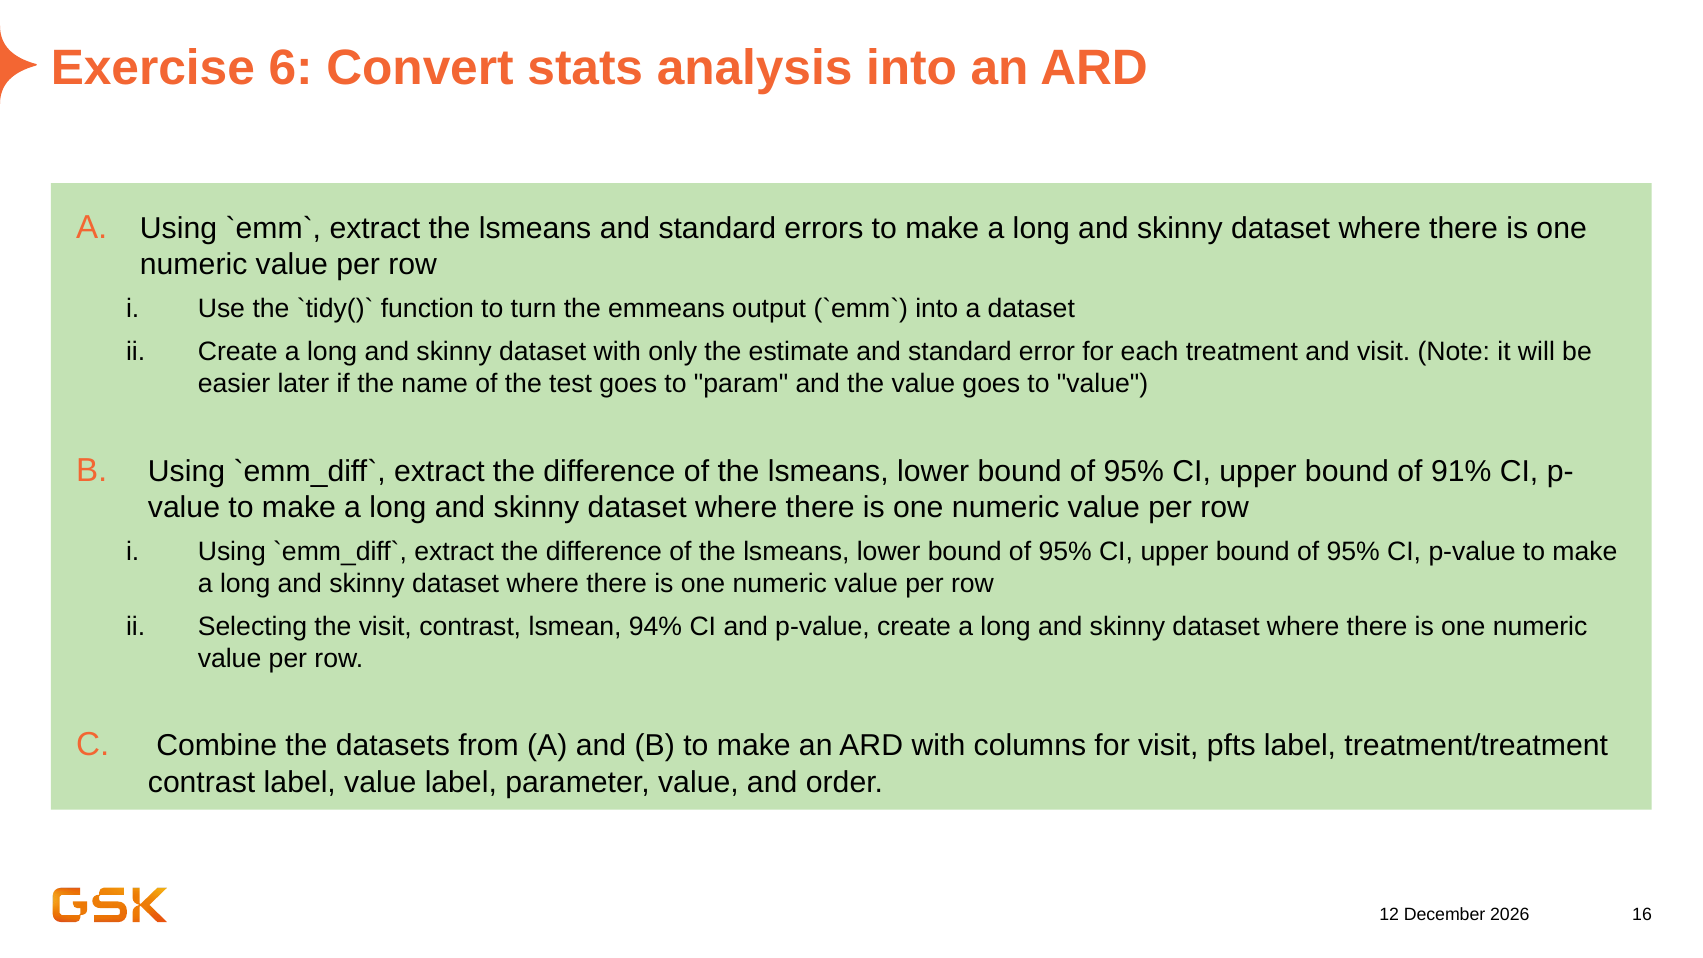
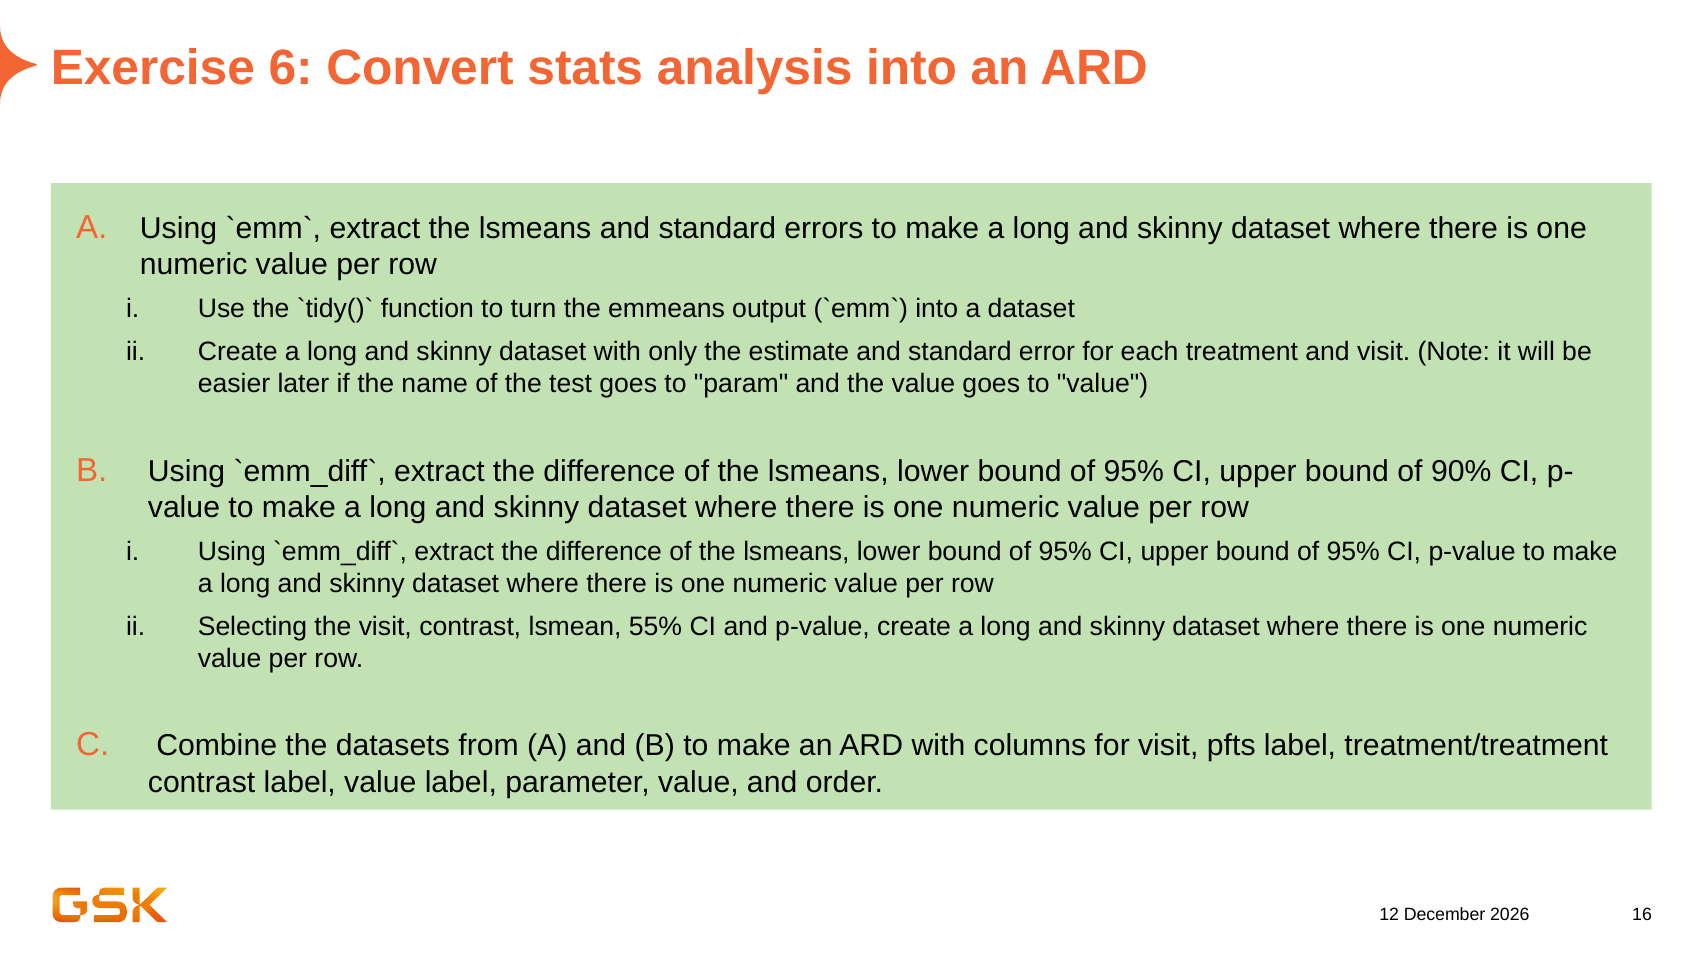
91%: 91% -> 90% (1461, 471)
94%: 94% -> 55% (656, 626)
